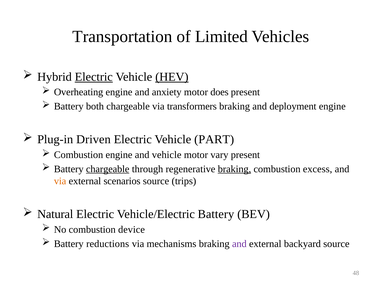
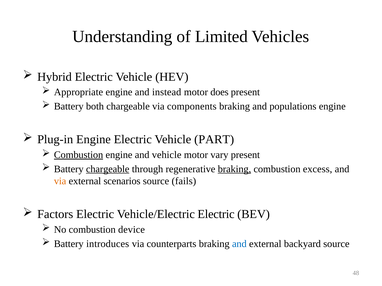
Transportation: Transportation -> Understanding (122, 37)
Electric underline: present -> none (94, 77)
HEV underline: present -> none (172, 77)
Overheating: Overheating -> Appropriate (79, 92)
anxiety: anxiety -> instead (167, 92)
transformers: transformers -> components (192, 106)
deployment: deployment -> populations (293, 106)
Plug-in Driven: Driven -> Engine (93, 140)
Combustion underline: none -> present (79, 155)
trips: trips -> fails (184, 181)
Natural: Natural -> Factors (55, 215)
Vehicle/Electric Battery: Battery -> Electric (216, 215)
reductions: reductions -> introduces (108, 244)
mechanisms: mechanisms -> counterparts (172, 244)
and colour: purple -> blue (239, 244)
